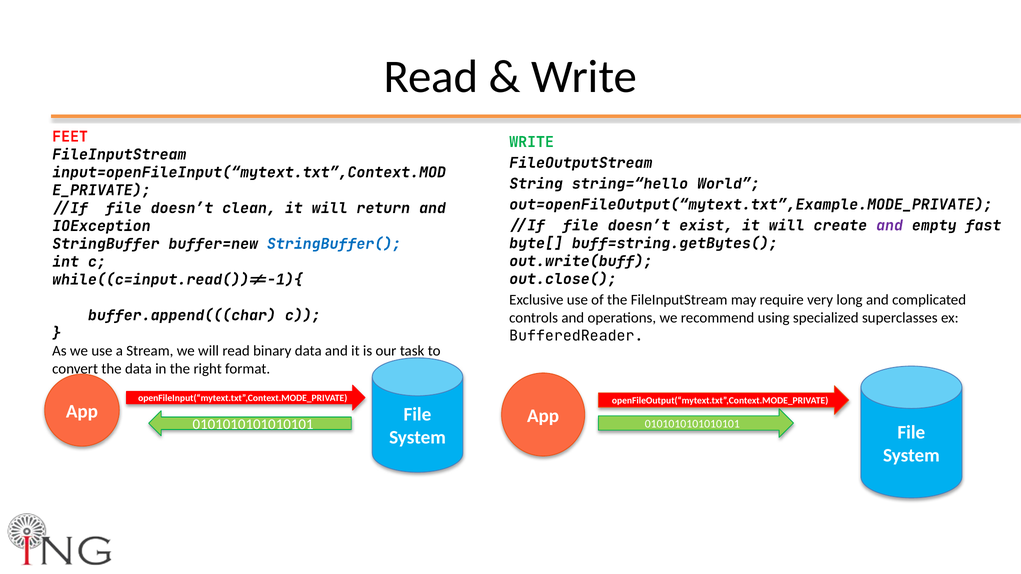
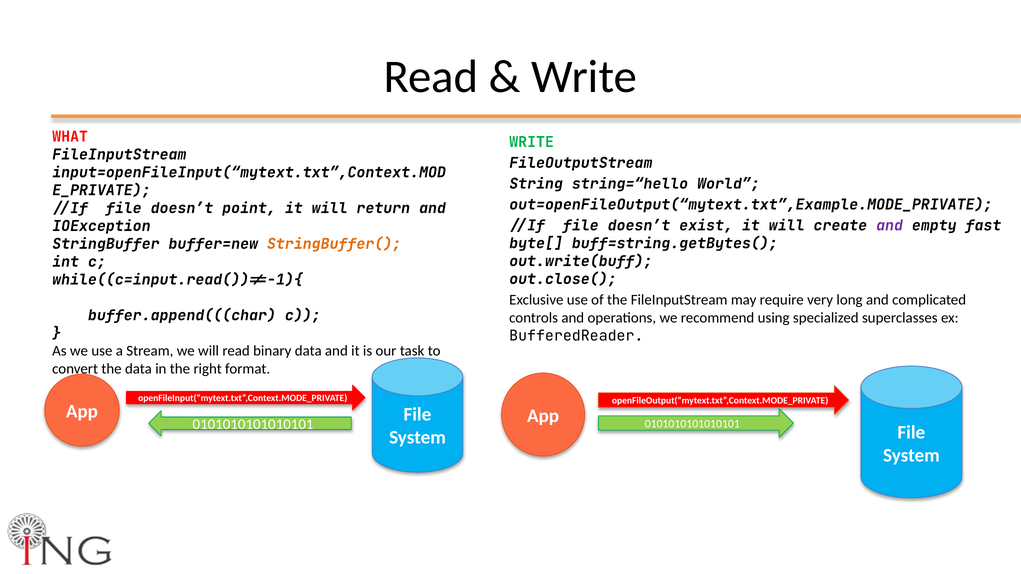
FEET: FEET -> WHAT (70, 137)
clean: clean -> point (249, 208)
StringBuffer( colour: blue -> orange (334, 244)
